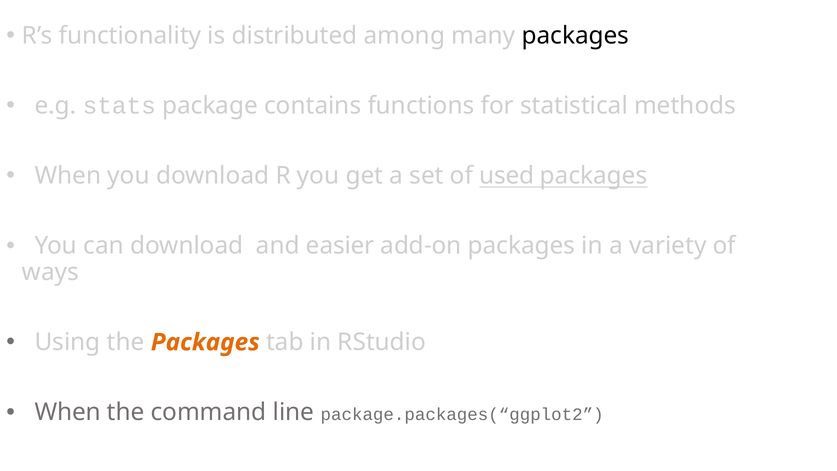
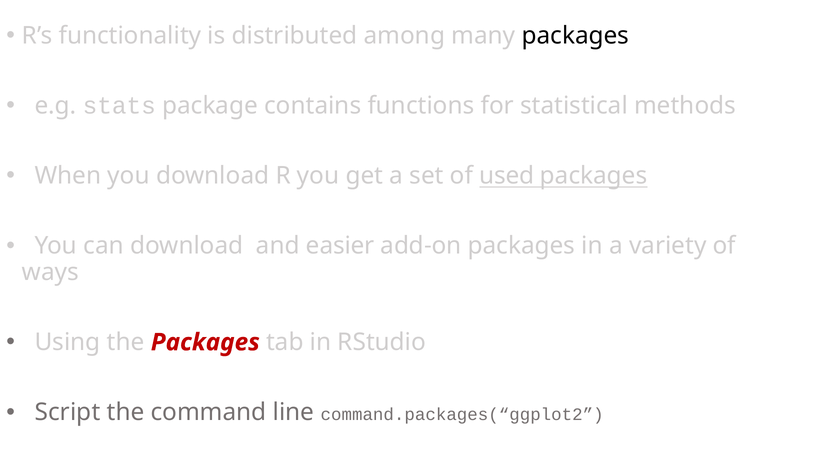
Packages colour: orange -> red (205, 342)
When: When -> Script (68, 412)
package.packages(“ggplot2: package.packages(“ggplot2 -> command.packages(“ggplot2 (462, 415)
